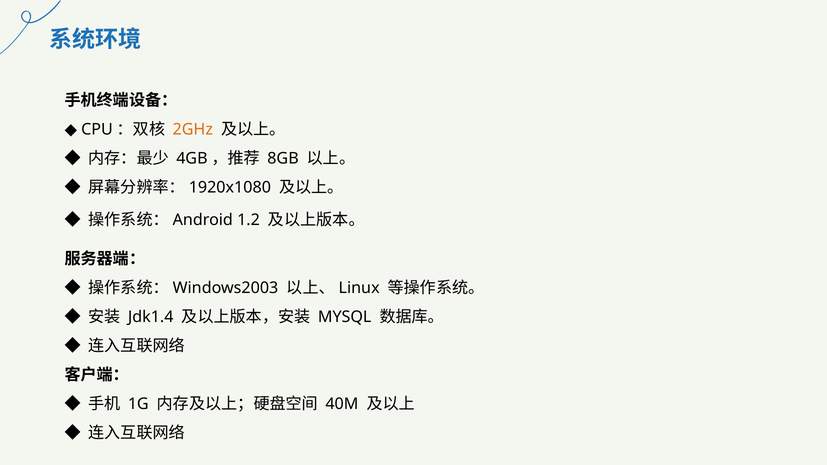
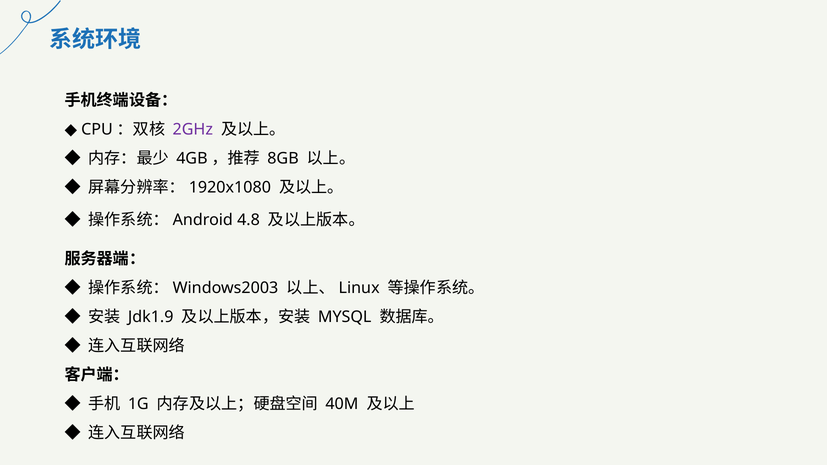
2GHz colour: orange -> purple (193, 130)
1.2: 1.2 -> 4.8 (249, 220)
Jdk1.4: Jdk1.4 -> Jdk1.9 (151, 317)
